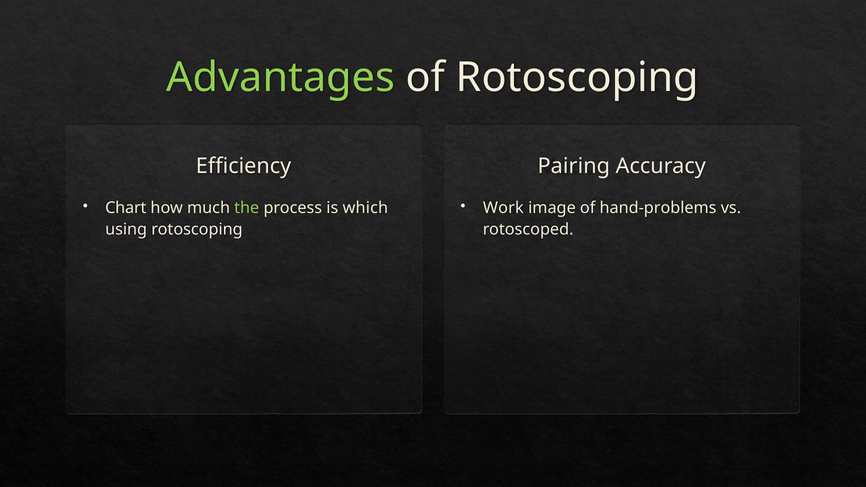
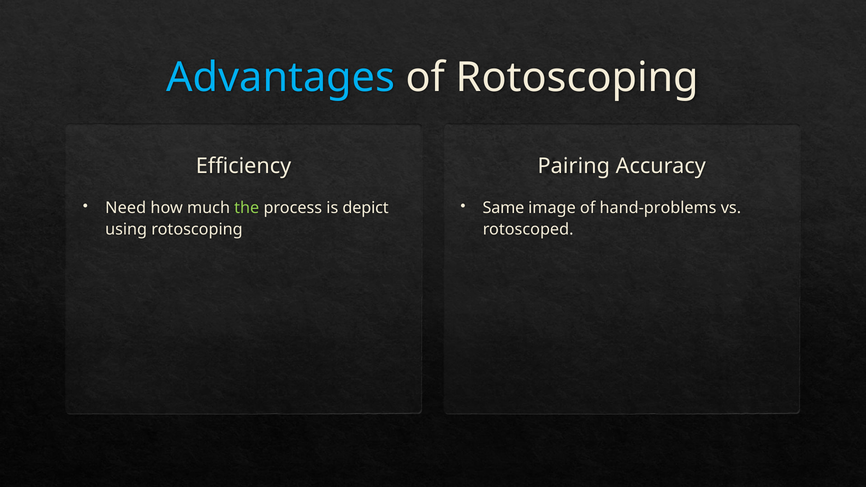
Advantages colour: light green -> light blue (281, 78)
Chart: Chart -> Need (126, 208)
which: which -> depict (366, 208)
Work: Work -> Same (503, 208)
